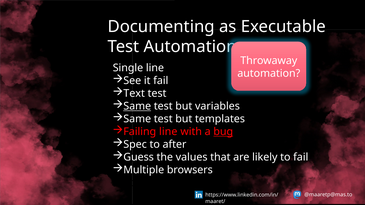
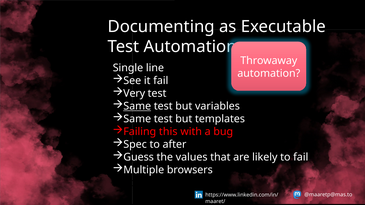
Text: Text -> Very (134, 94)
Failing line: line -> this (168, 132)
bug underline: present -> none (223, 132)
